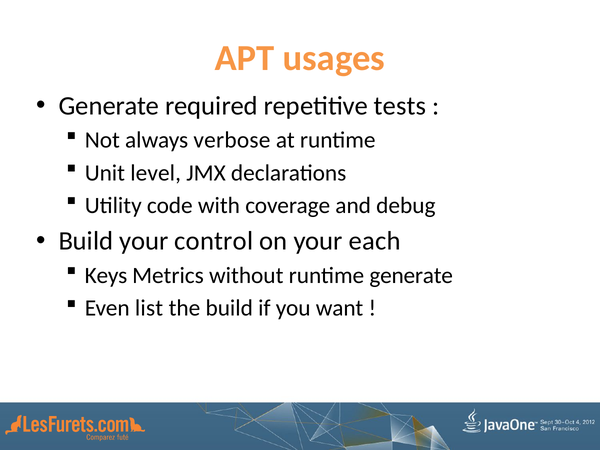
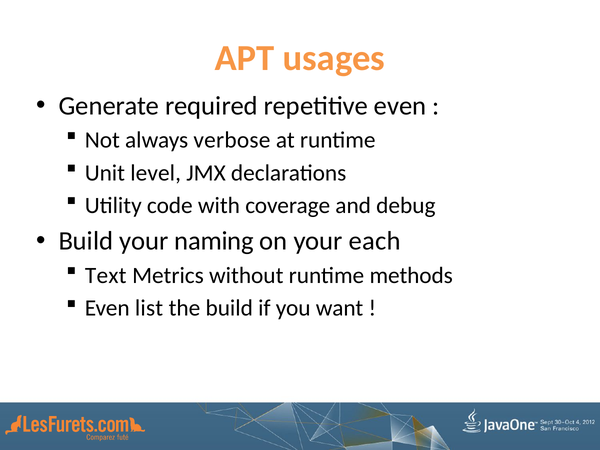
repetitive tests: tests -> even (400, 106)
control: control -> naming (214, 241)
Keys: Keys -> Text (106, 276)
runtime generate: generate -> methods (411, 276)
